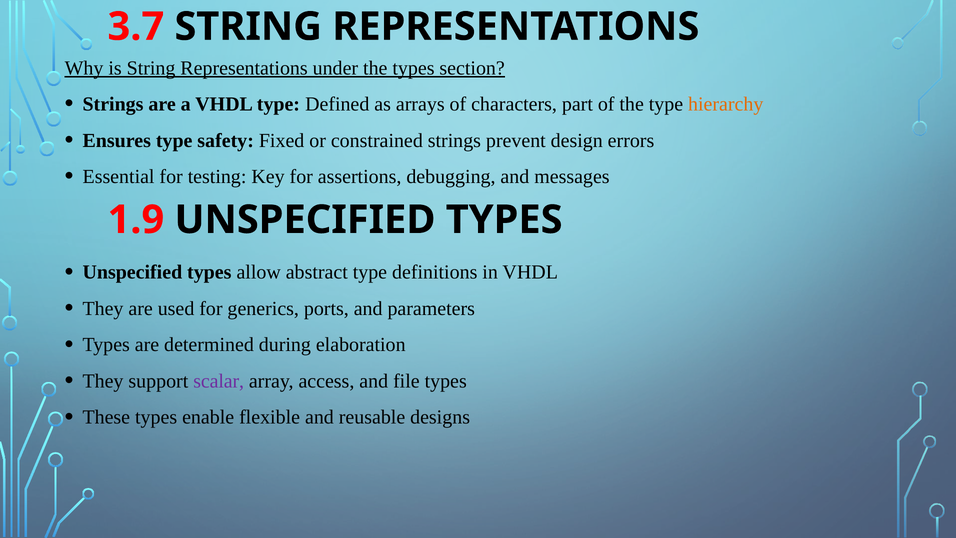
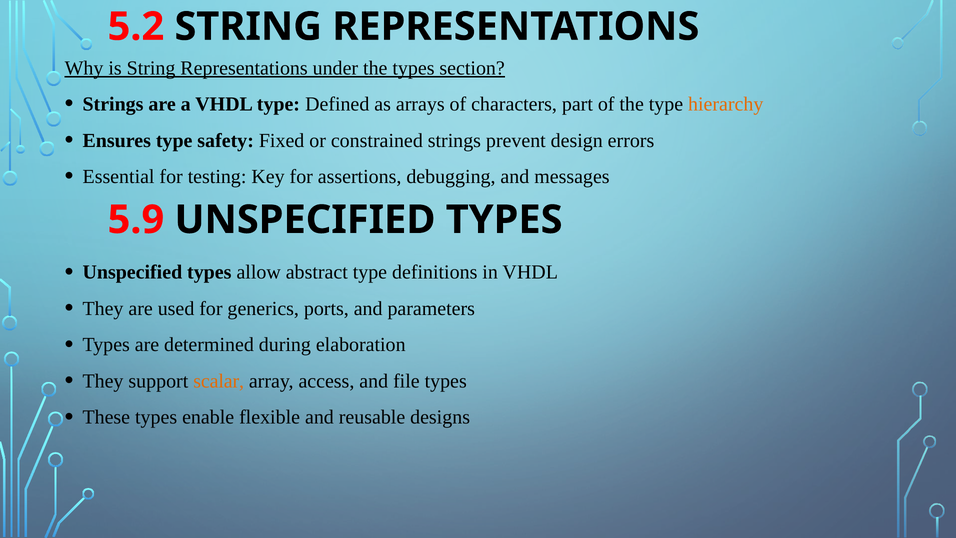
3.7: 3.7 -> 5.2 (136, 27)
1.9: 1.9 -> 5.9 (136, 220)
scalar colour: purple -> orange (219, 381)
